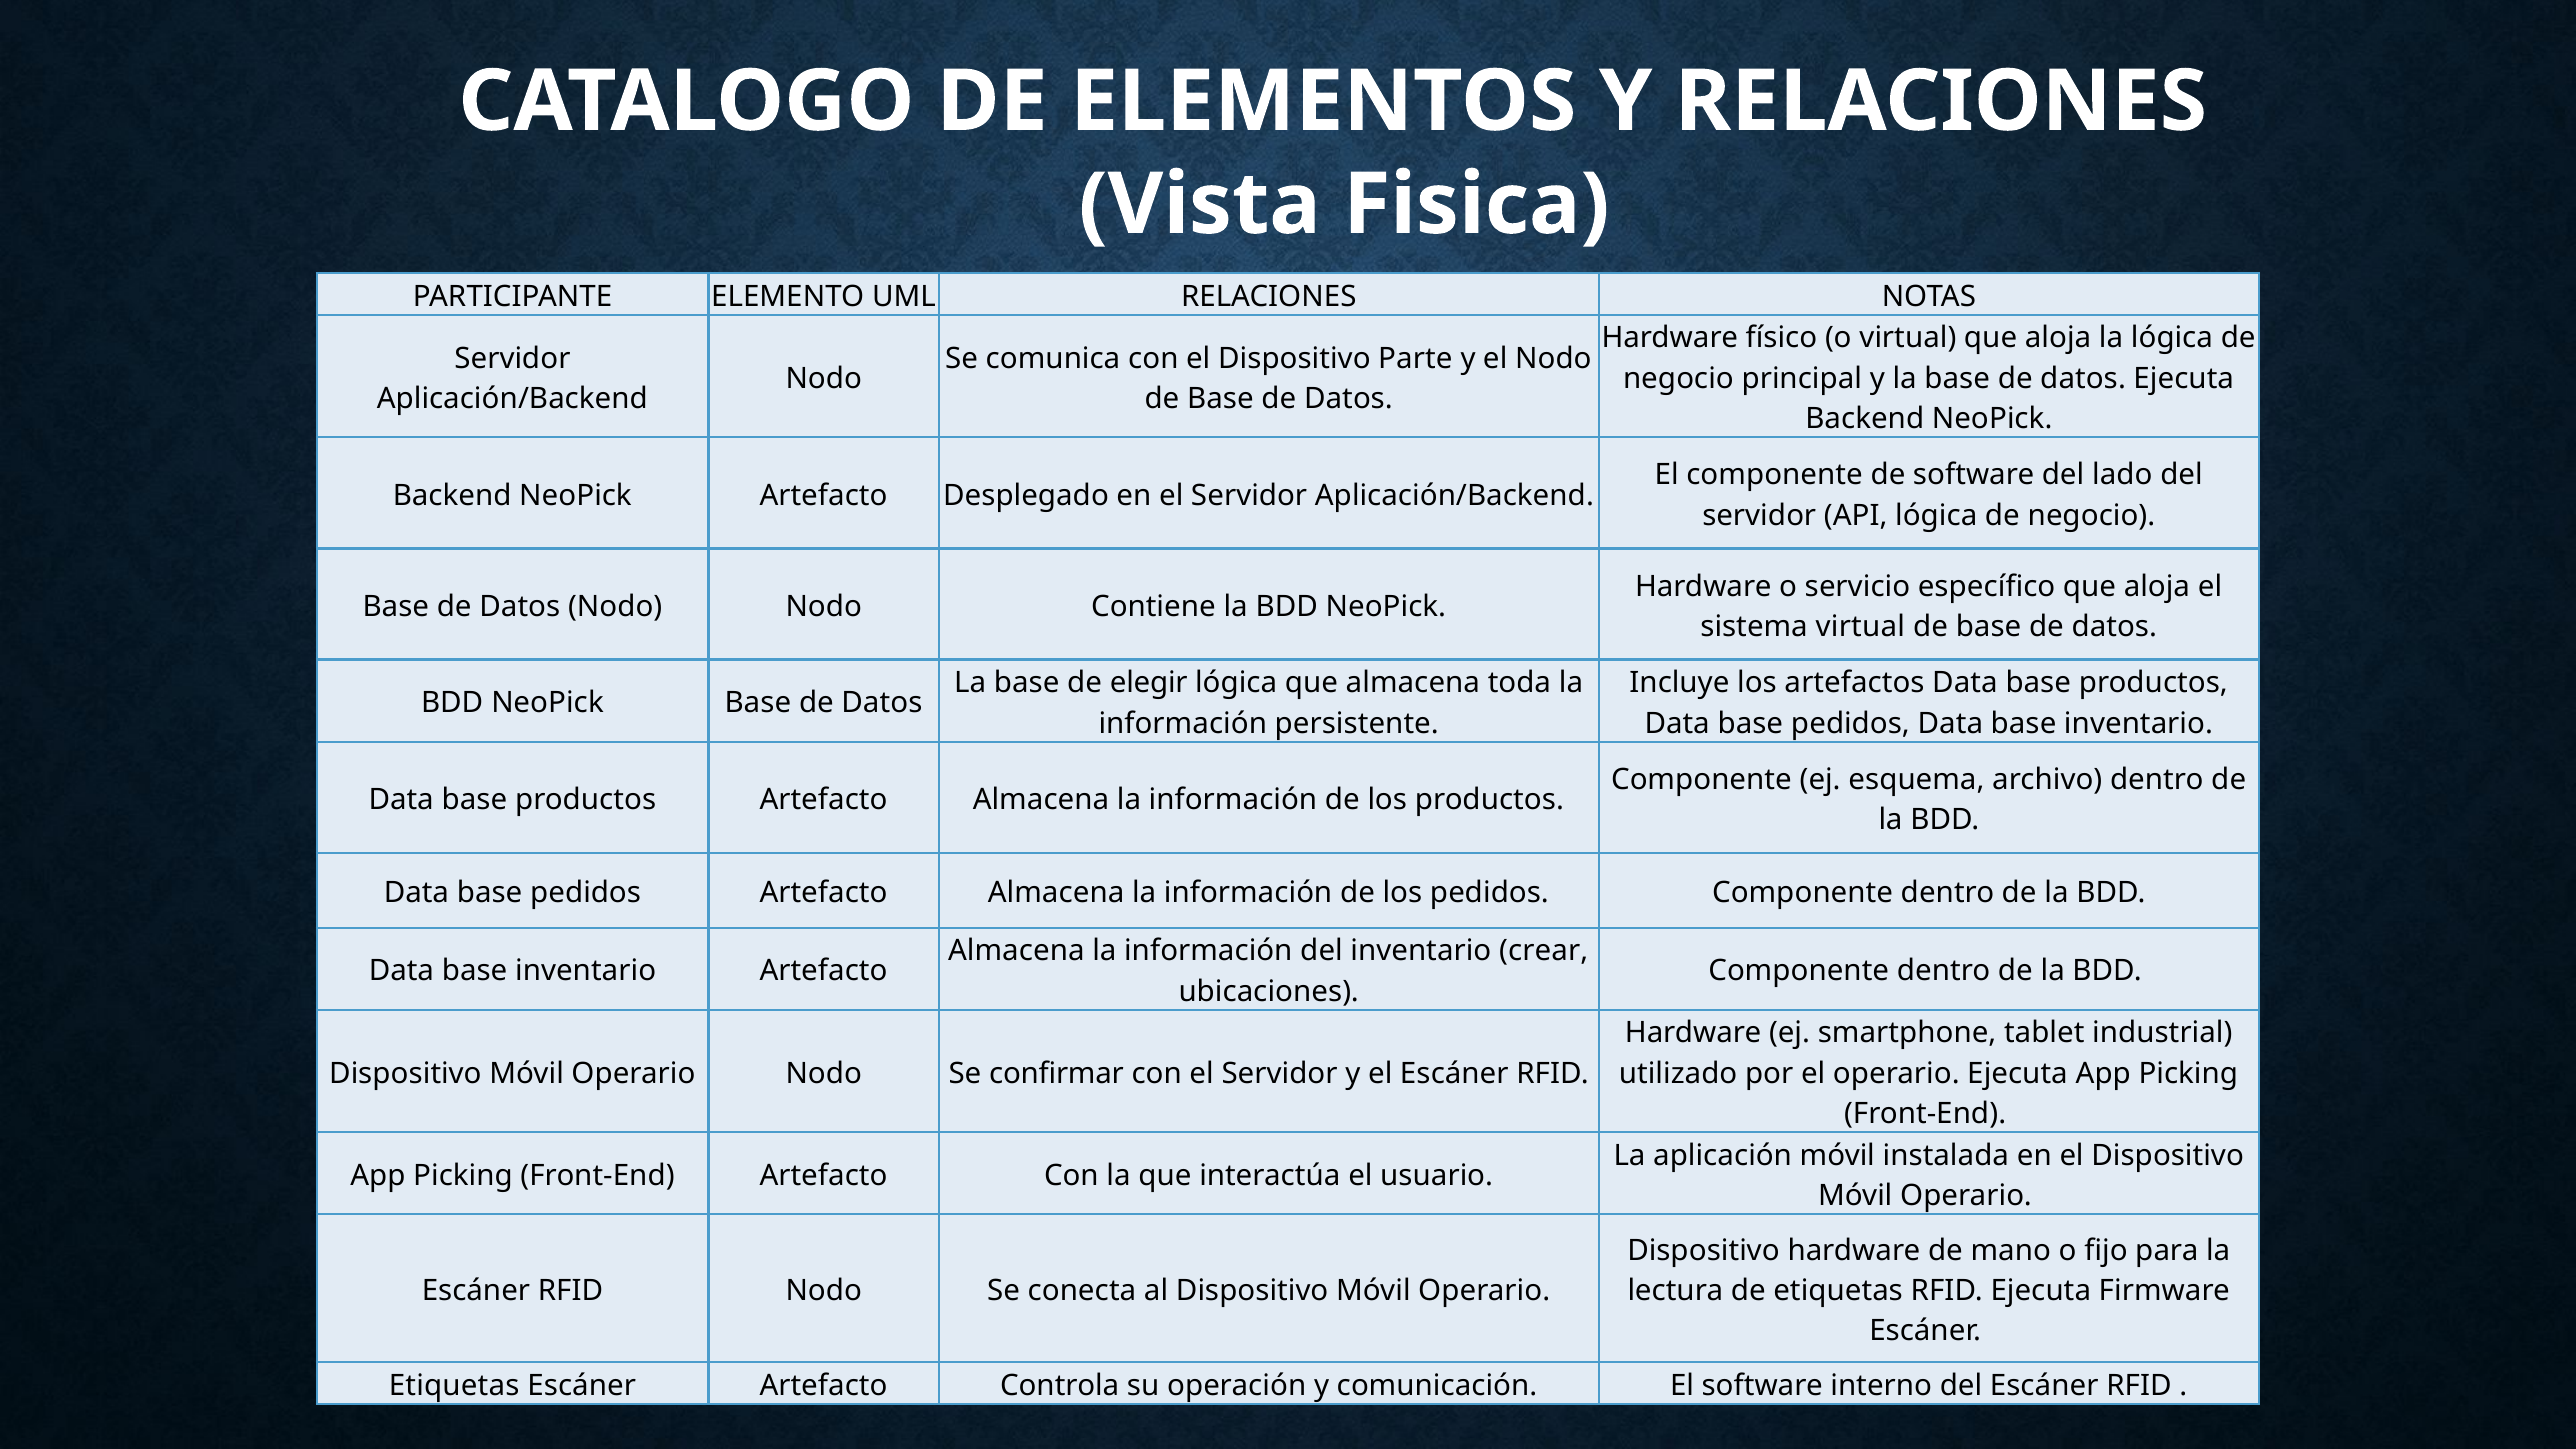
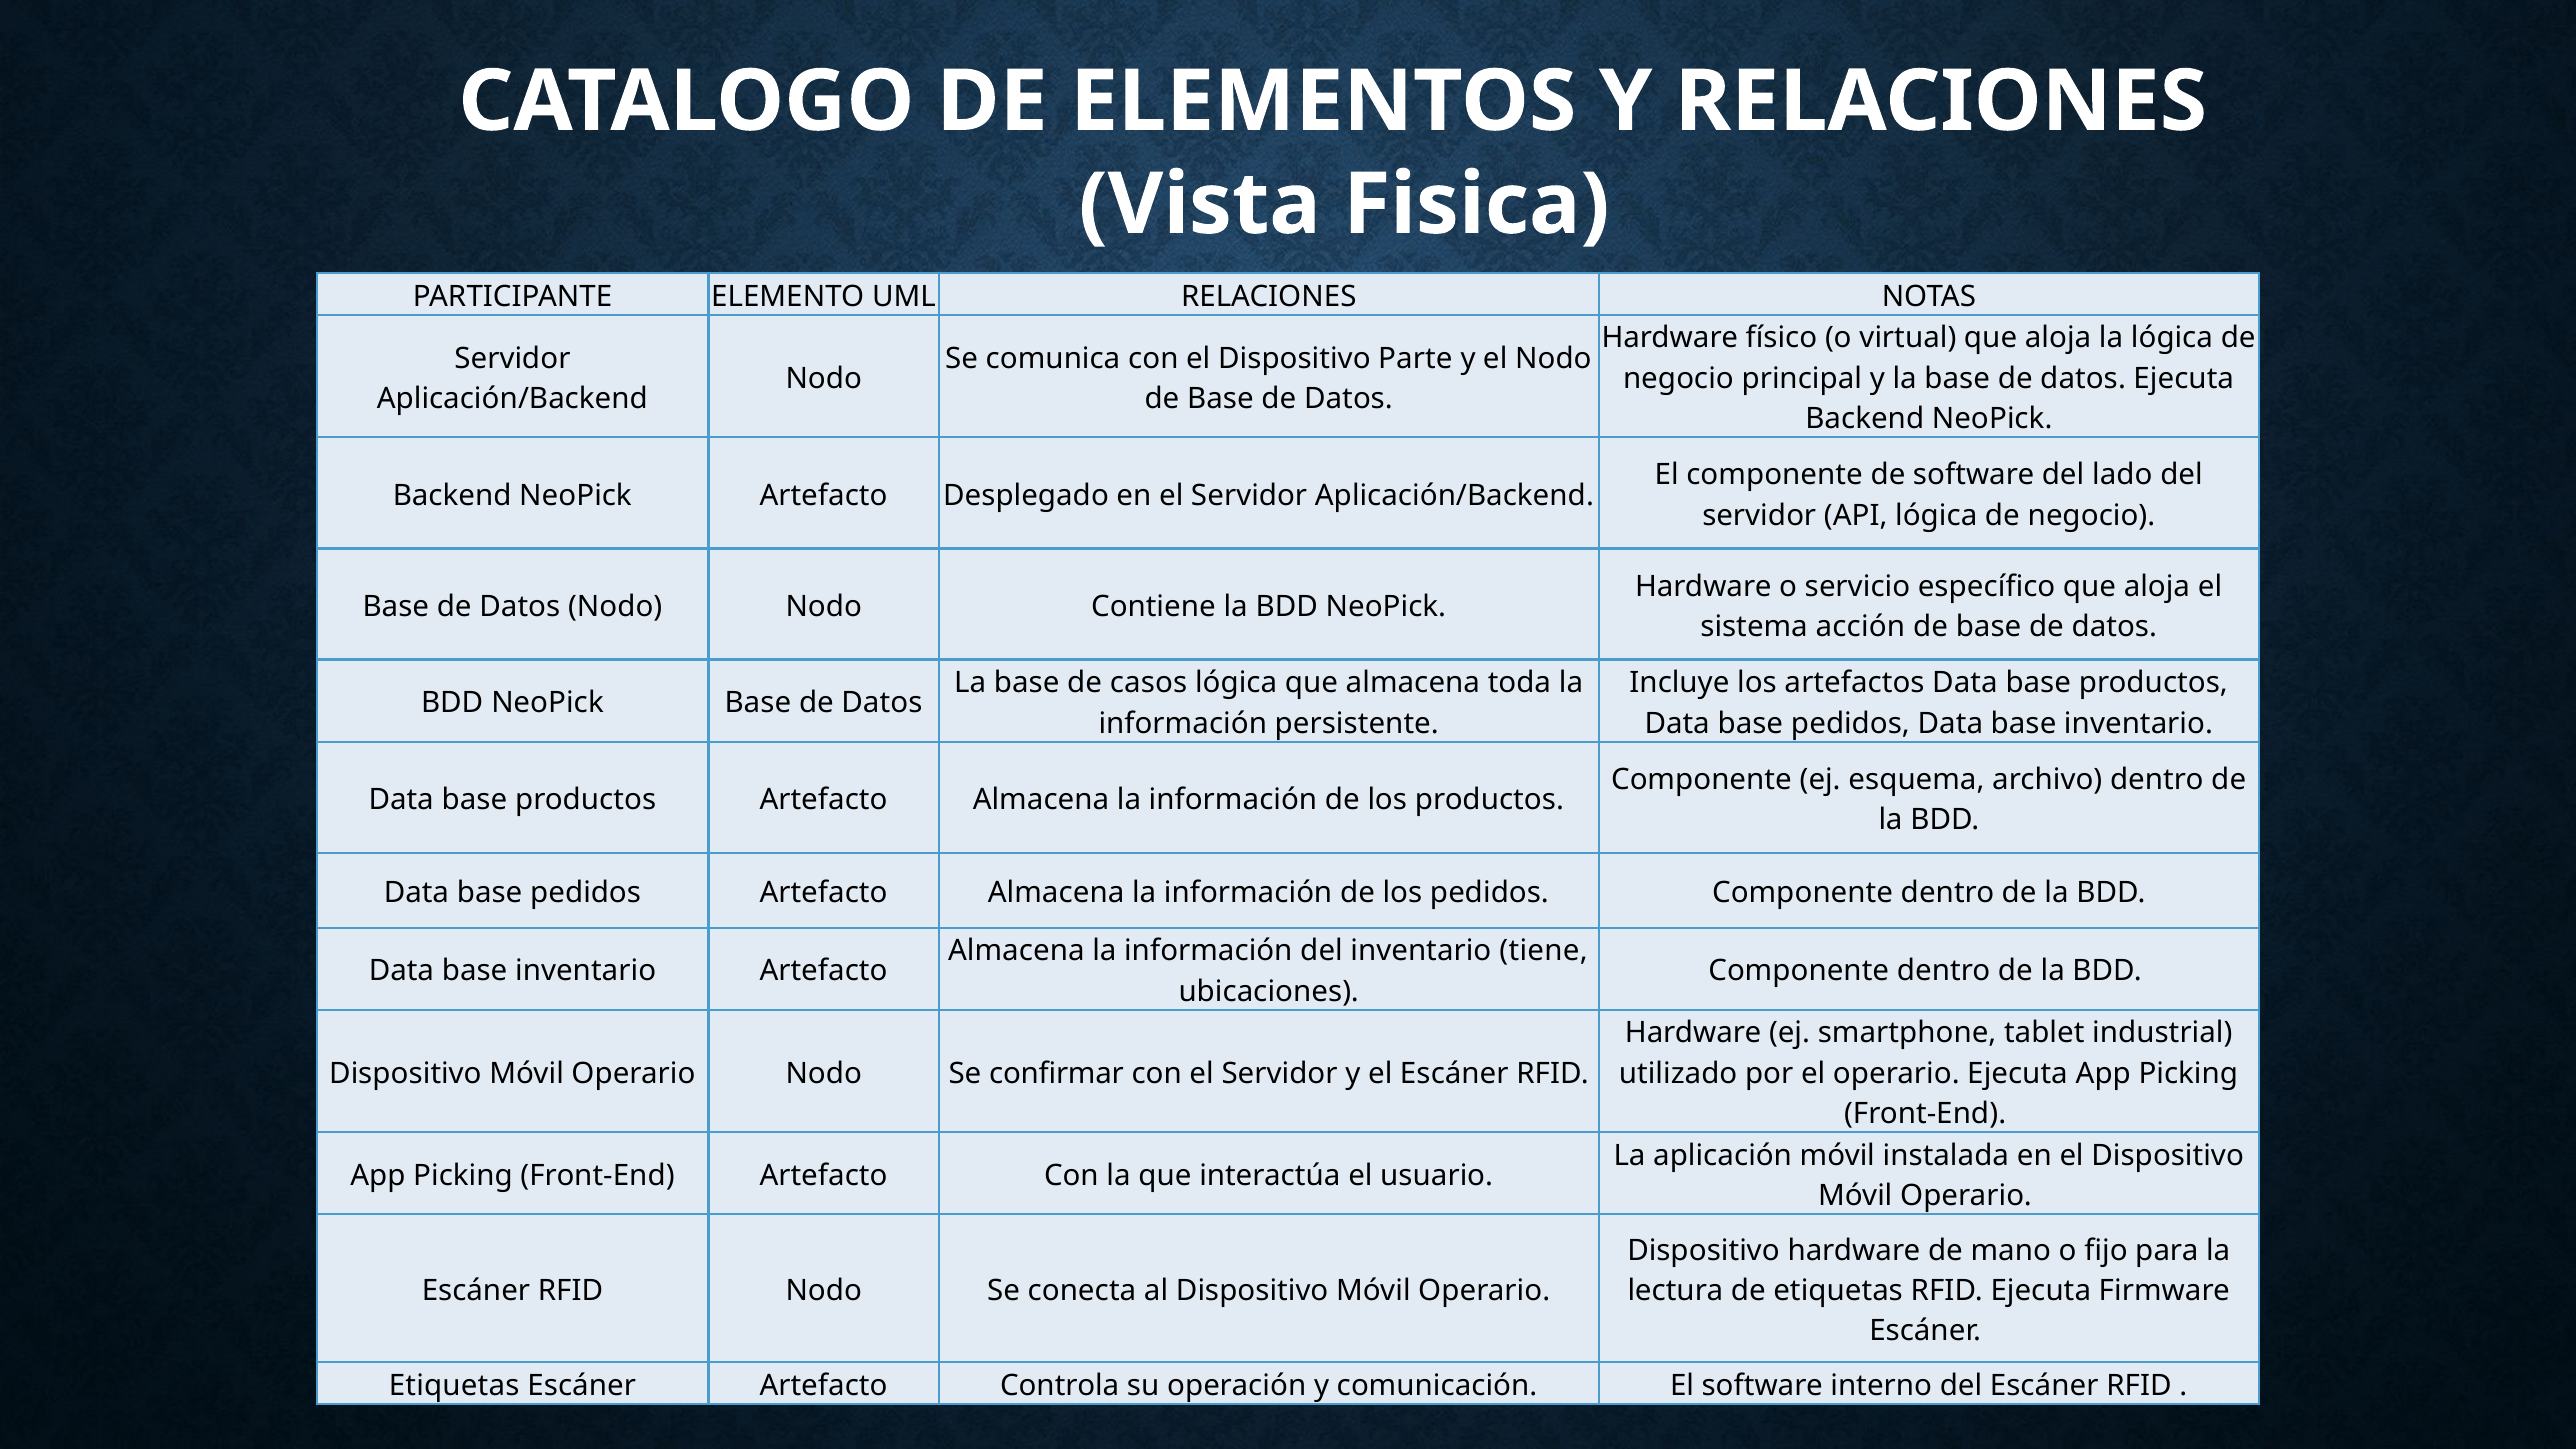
sistema virtual: virtual -> acción (1860, 627)
elegir: elegir -> casos (1149, 683)
crear: crear -> tiene (1544, 951)
